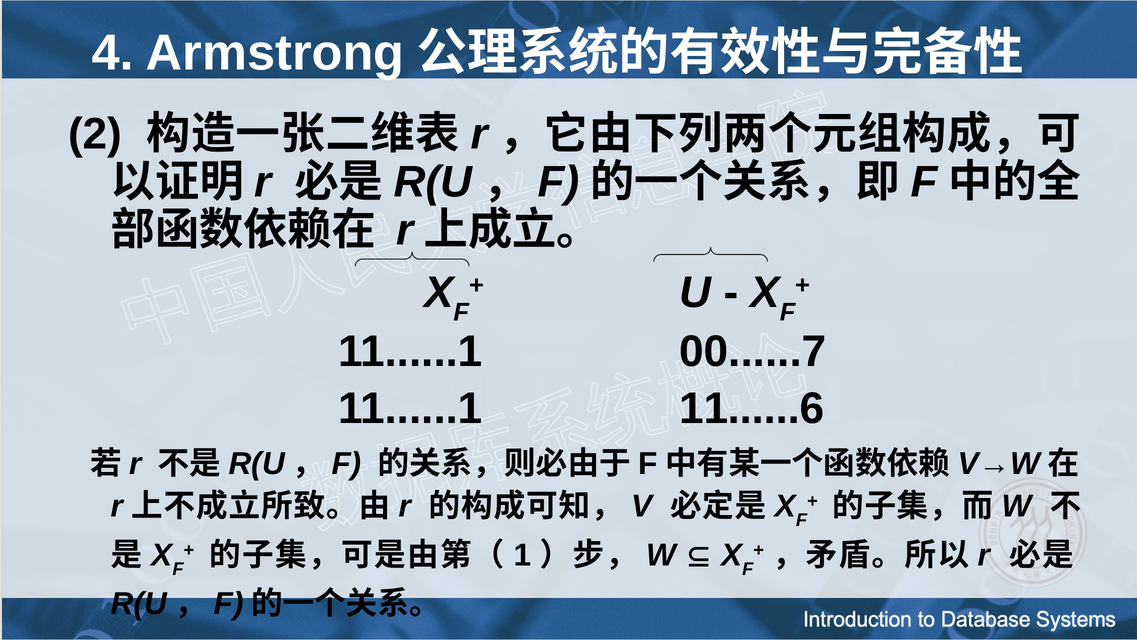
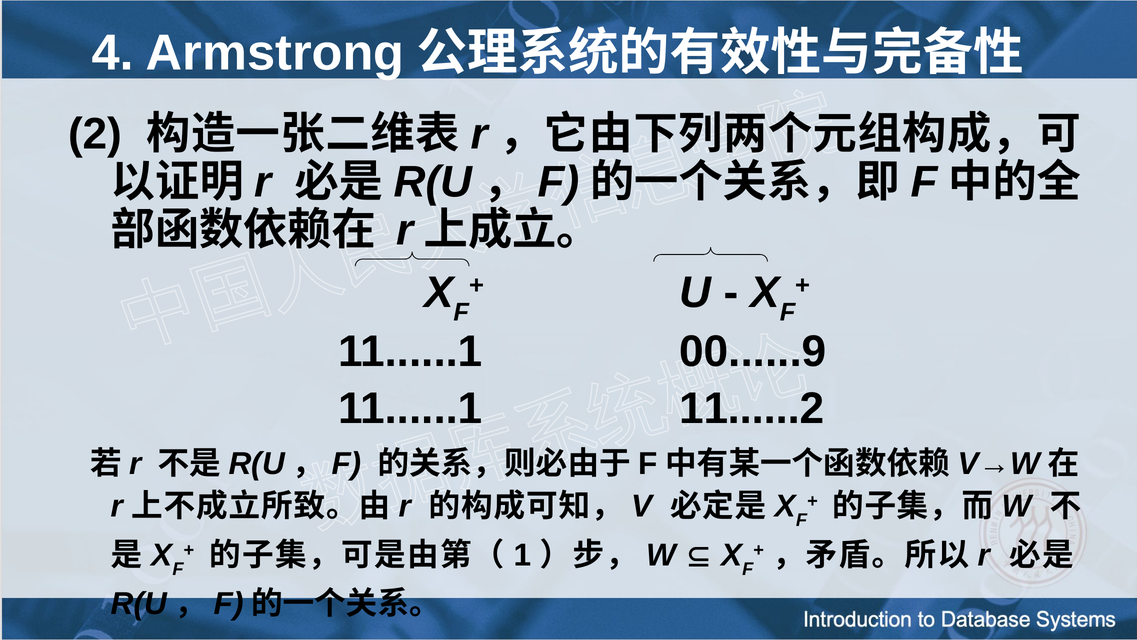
00......7: 00......7 -> 00......9 (753, 352)
11......6: 11......6 -> 11......2 (752, 408)
